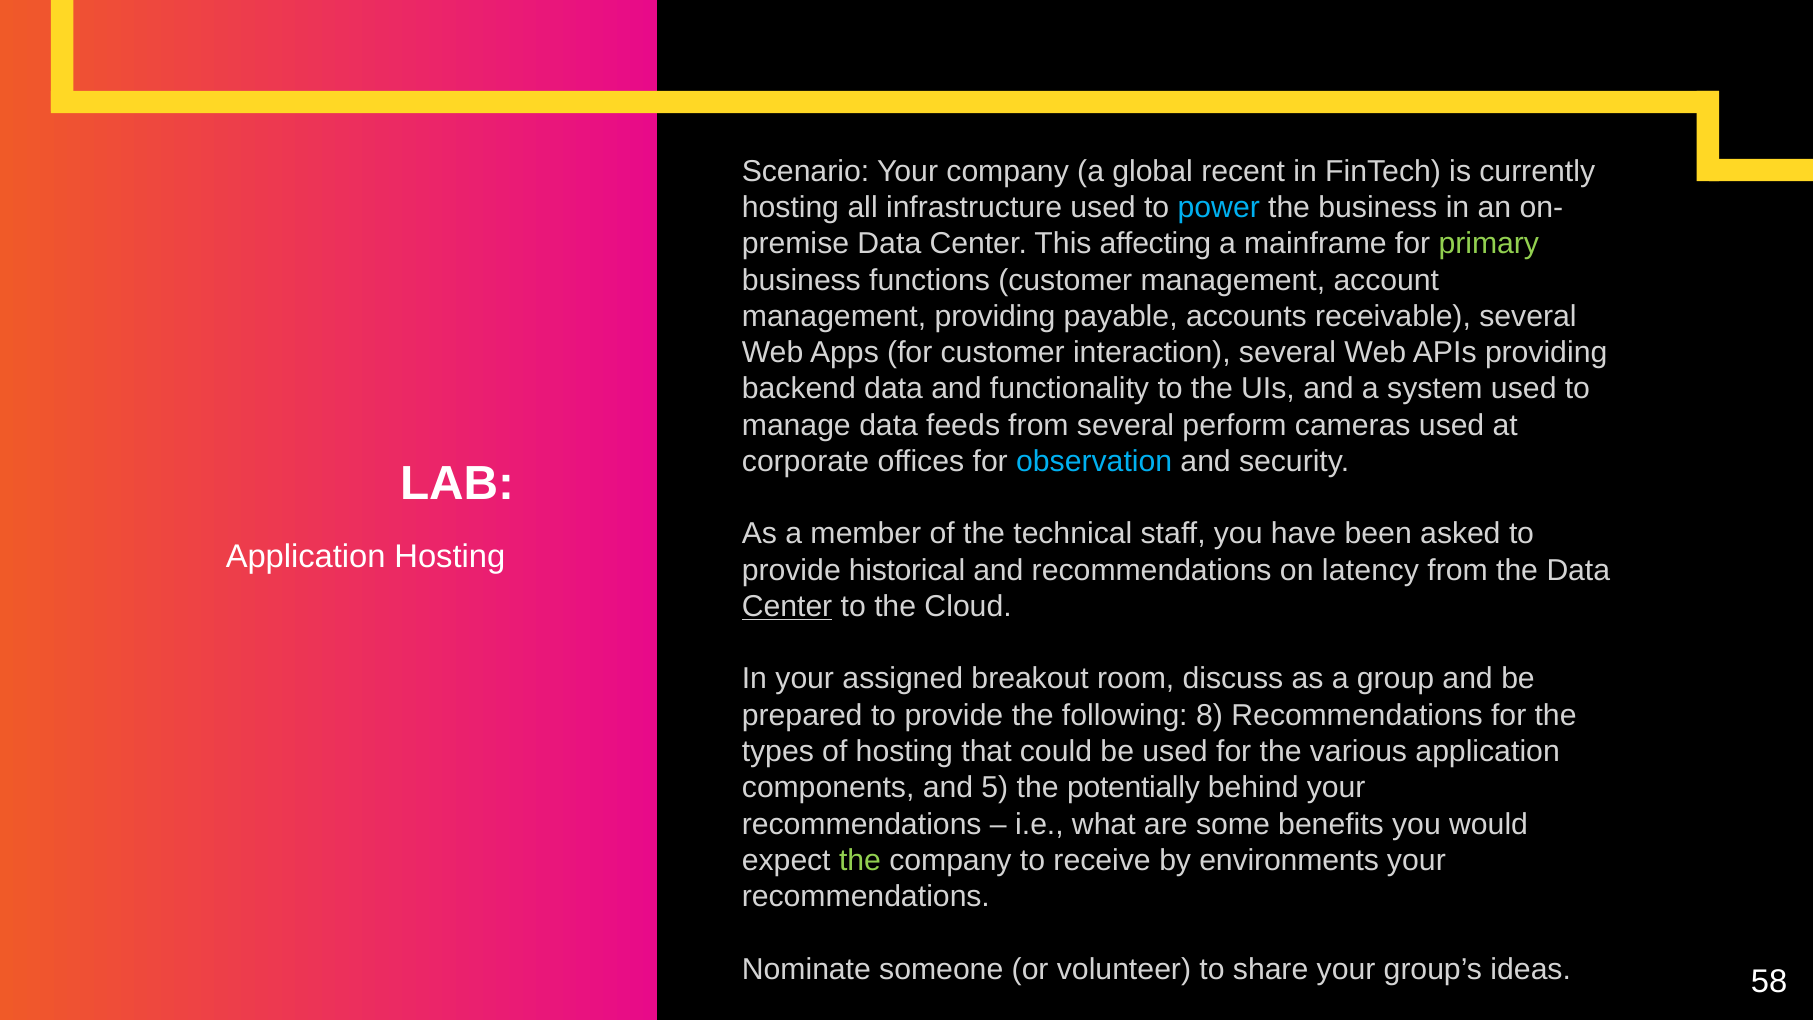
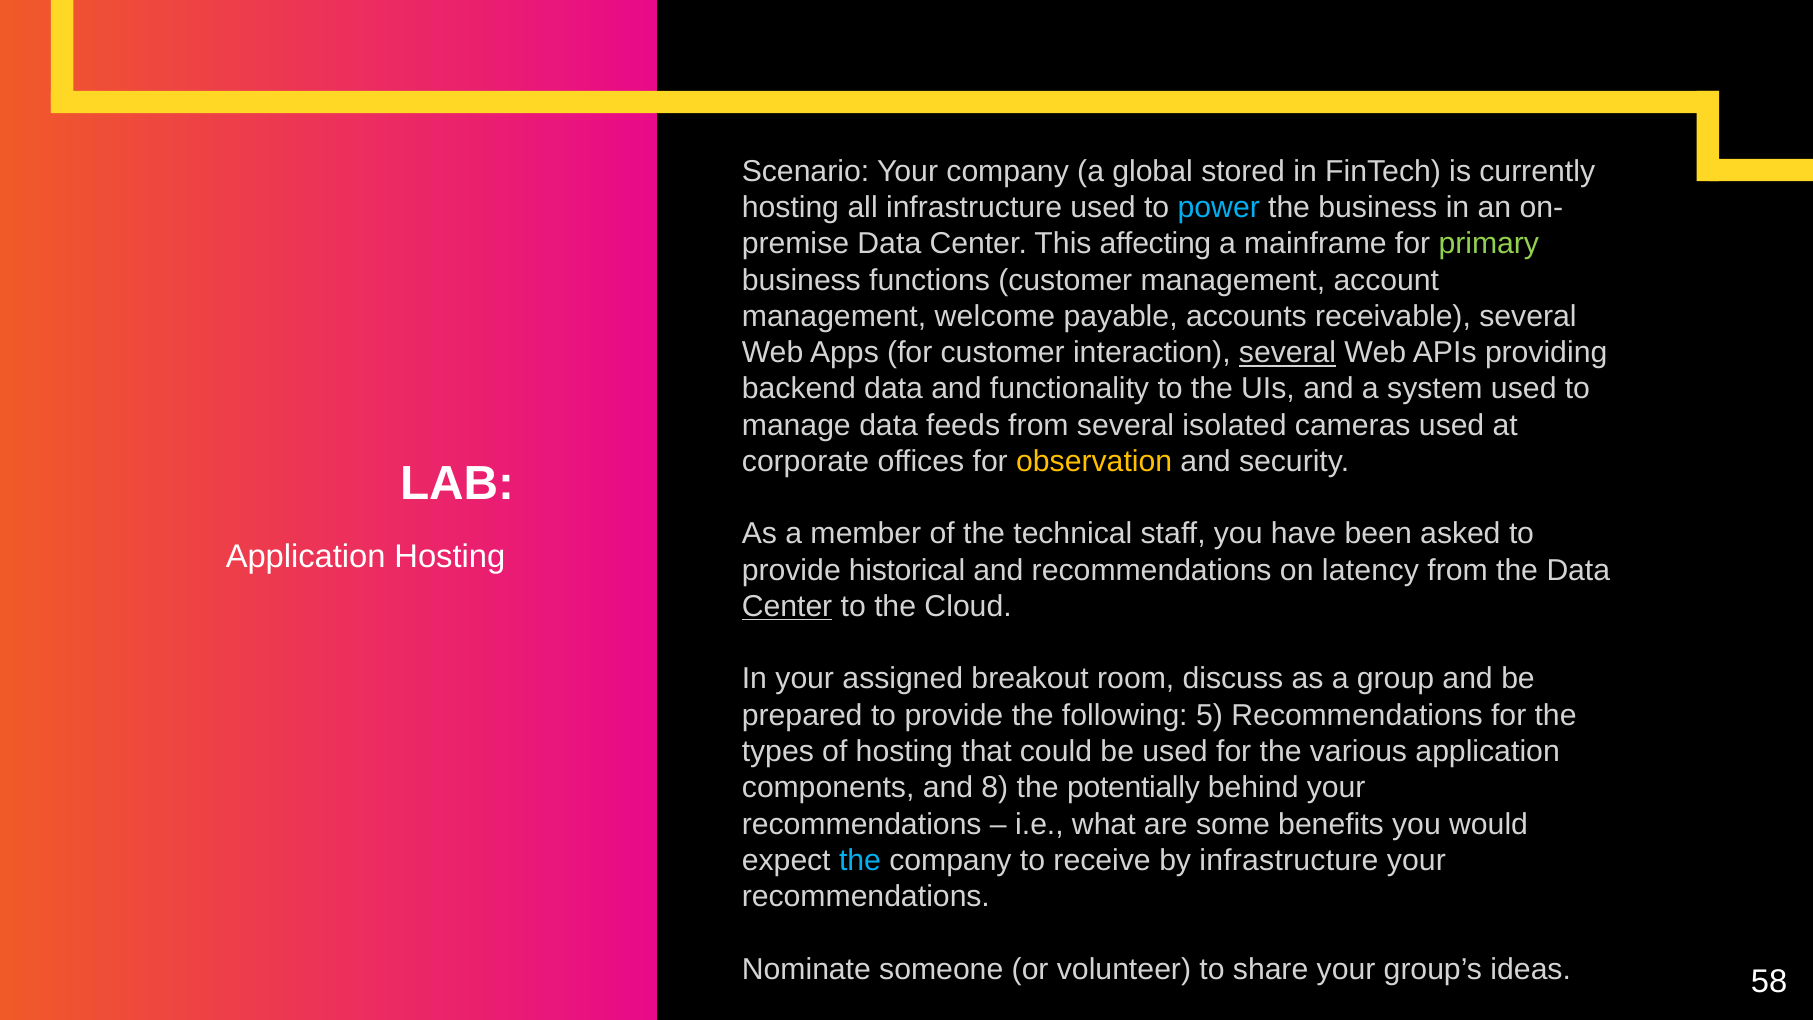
recent: recent -> stored (1243, 171)
management providing: providing -> welcome (995, 316)
several underline: none -> present (1288, 353)
perform: perform -> isolated (1235, 425)
observation colour: light blue -> yellow (1094, 461)
8: 8 -> 5 (1210, 715)
5: 5 -> 8 (995, 788)
the colour: light green -> light blue (860, 860)
by environments: environments -> infrastructure (1289, 860)
